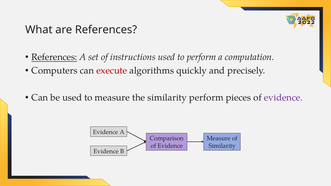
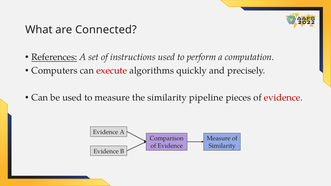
are References: References -> Connected (106, 30)
similarity perform: perform -> pipeline (206, 98)
evidence colour: purple -> red (283, 98)
